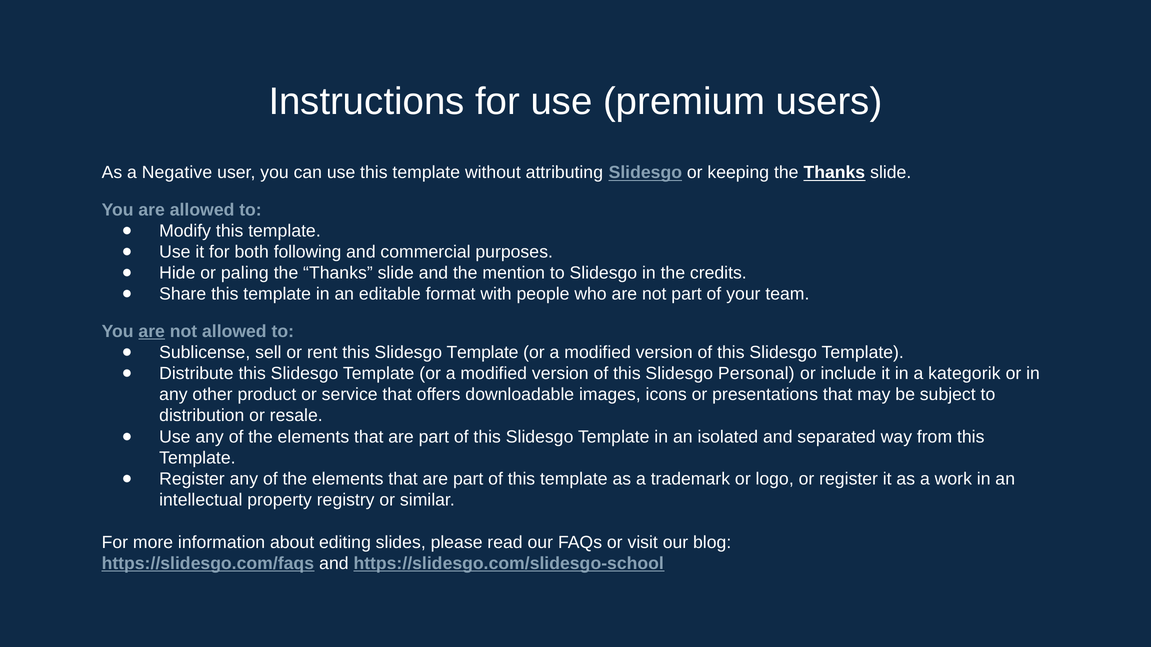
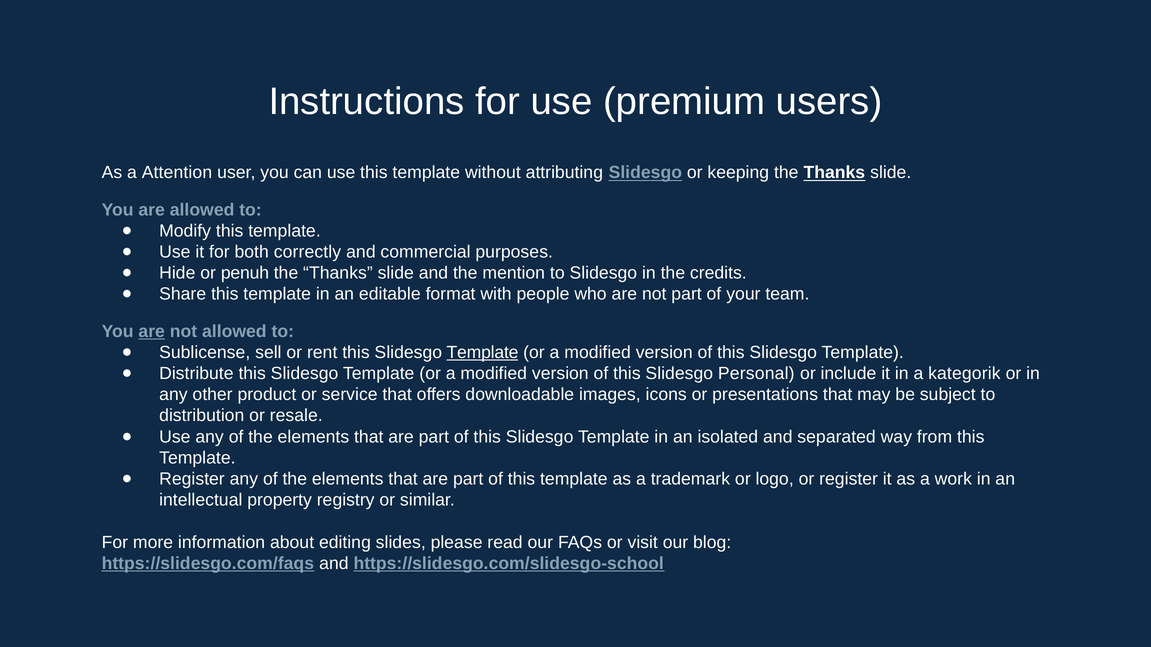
Negative: Negative -> Attention (177, 173)
following: following -> correctly (307, 252)
paling: paling -> penuh (245, 273)
Template underline: none -> present (483, 353)
